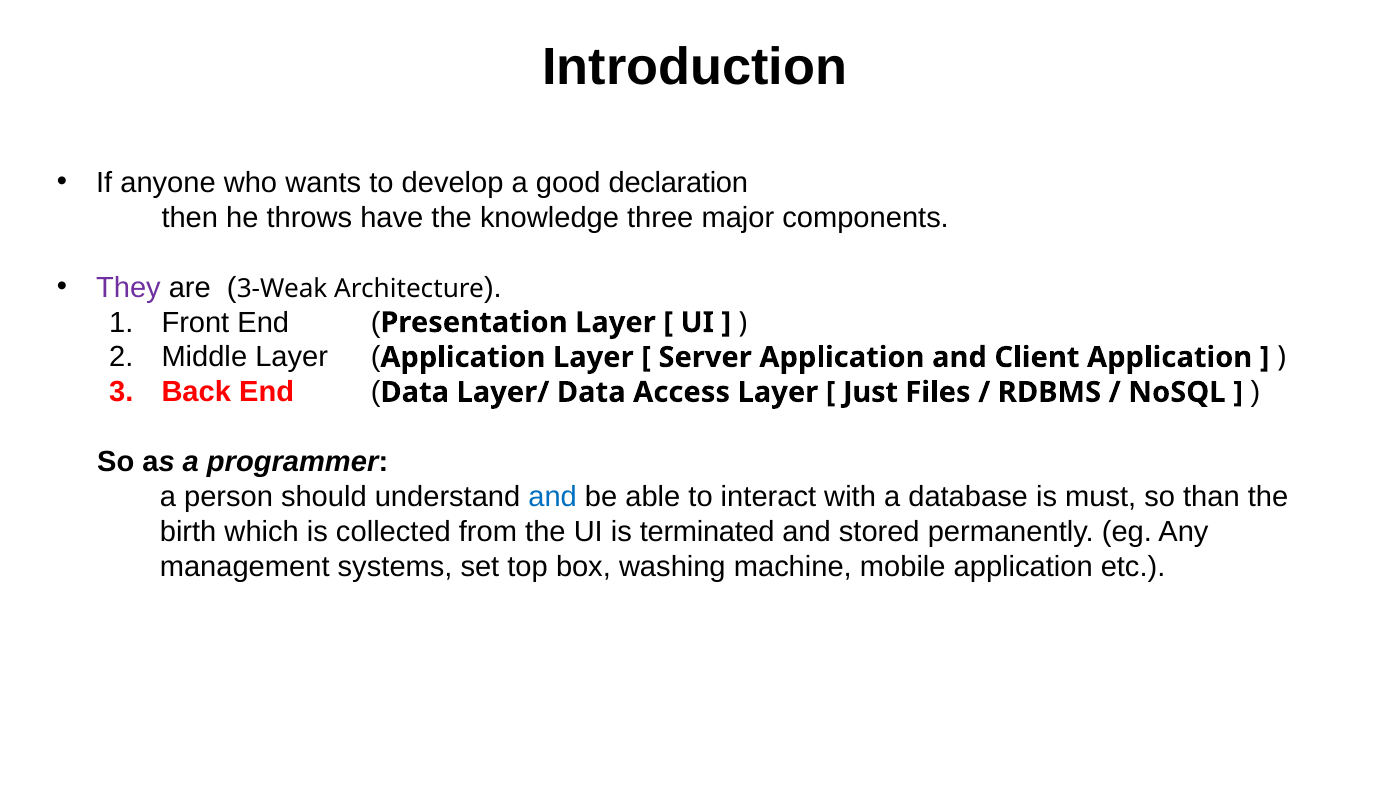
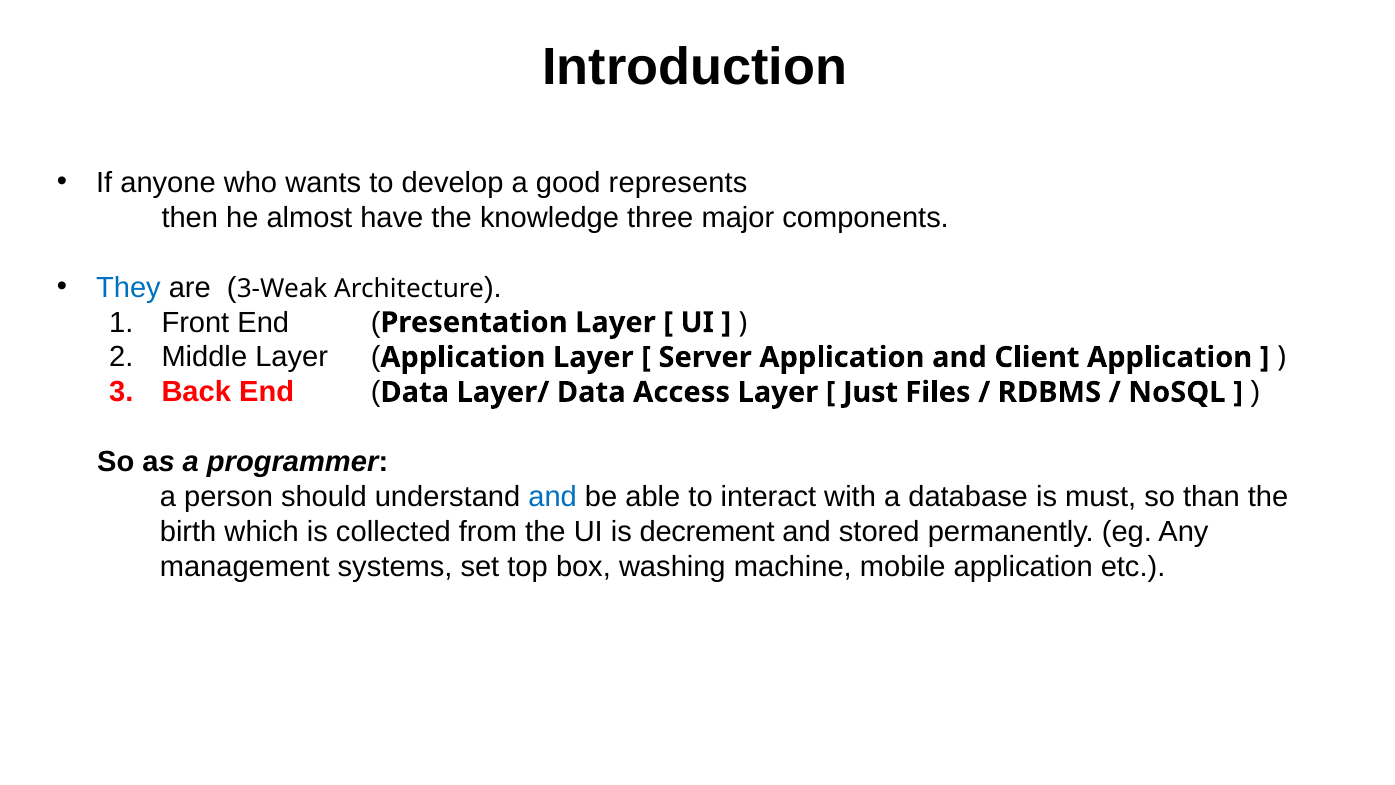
declaration: declaration -> represents (678, 183)
throws: throws -> almost (309, 218)
They colour: purple -> blue (128, 287)
terminated: terminated -> decrement (707, 532)
